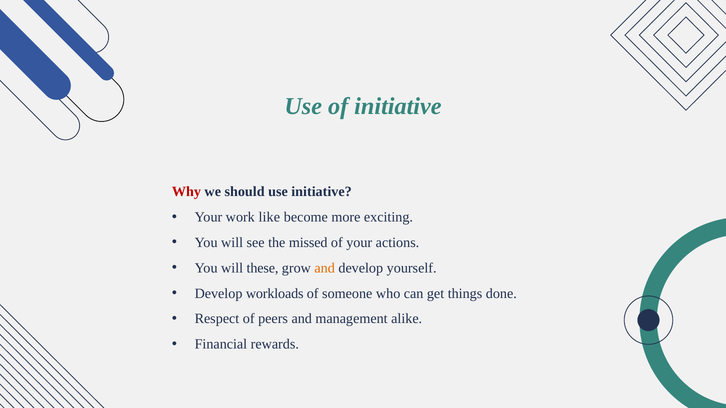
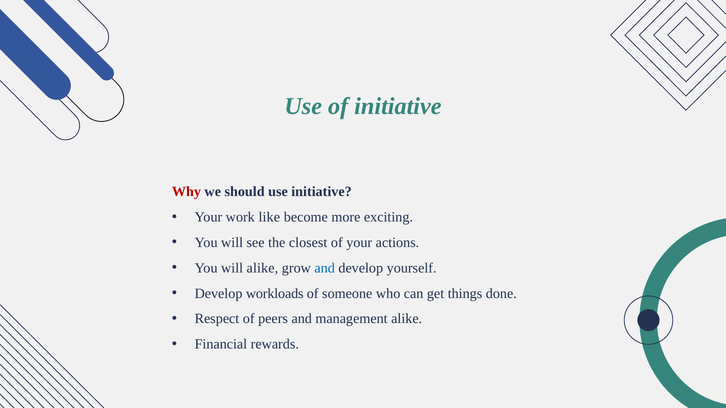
missed: missed -> closest (308, 243)
will these: these -> alike (262, 268)
and colour: orange -> blue (325, 268)
